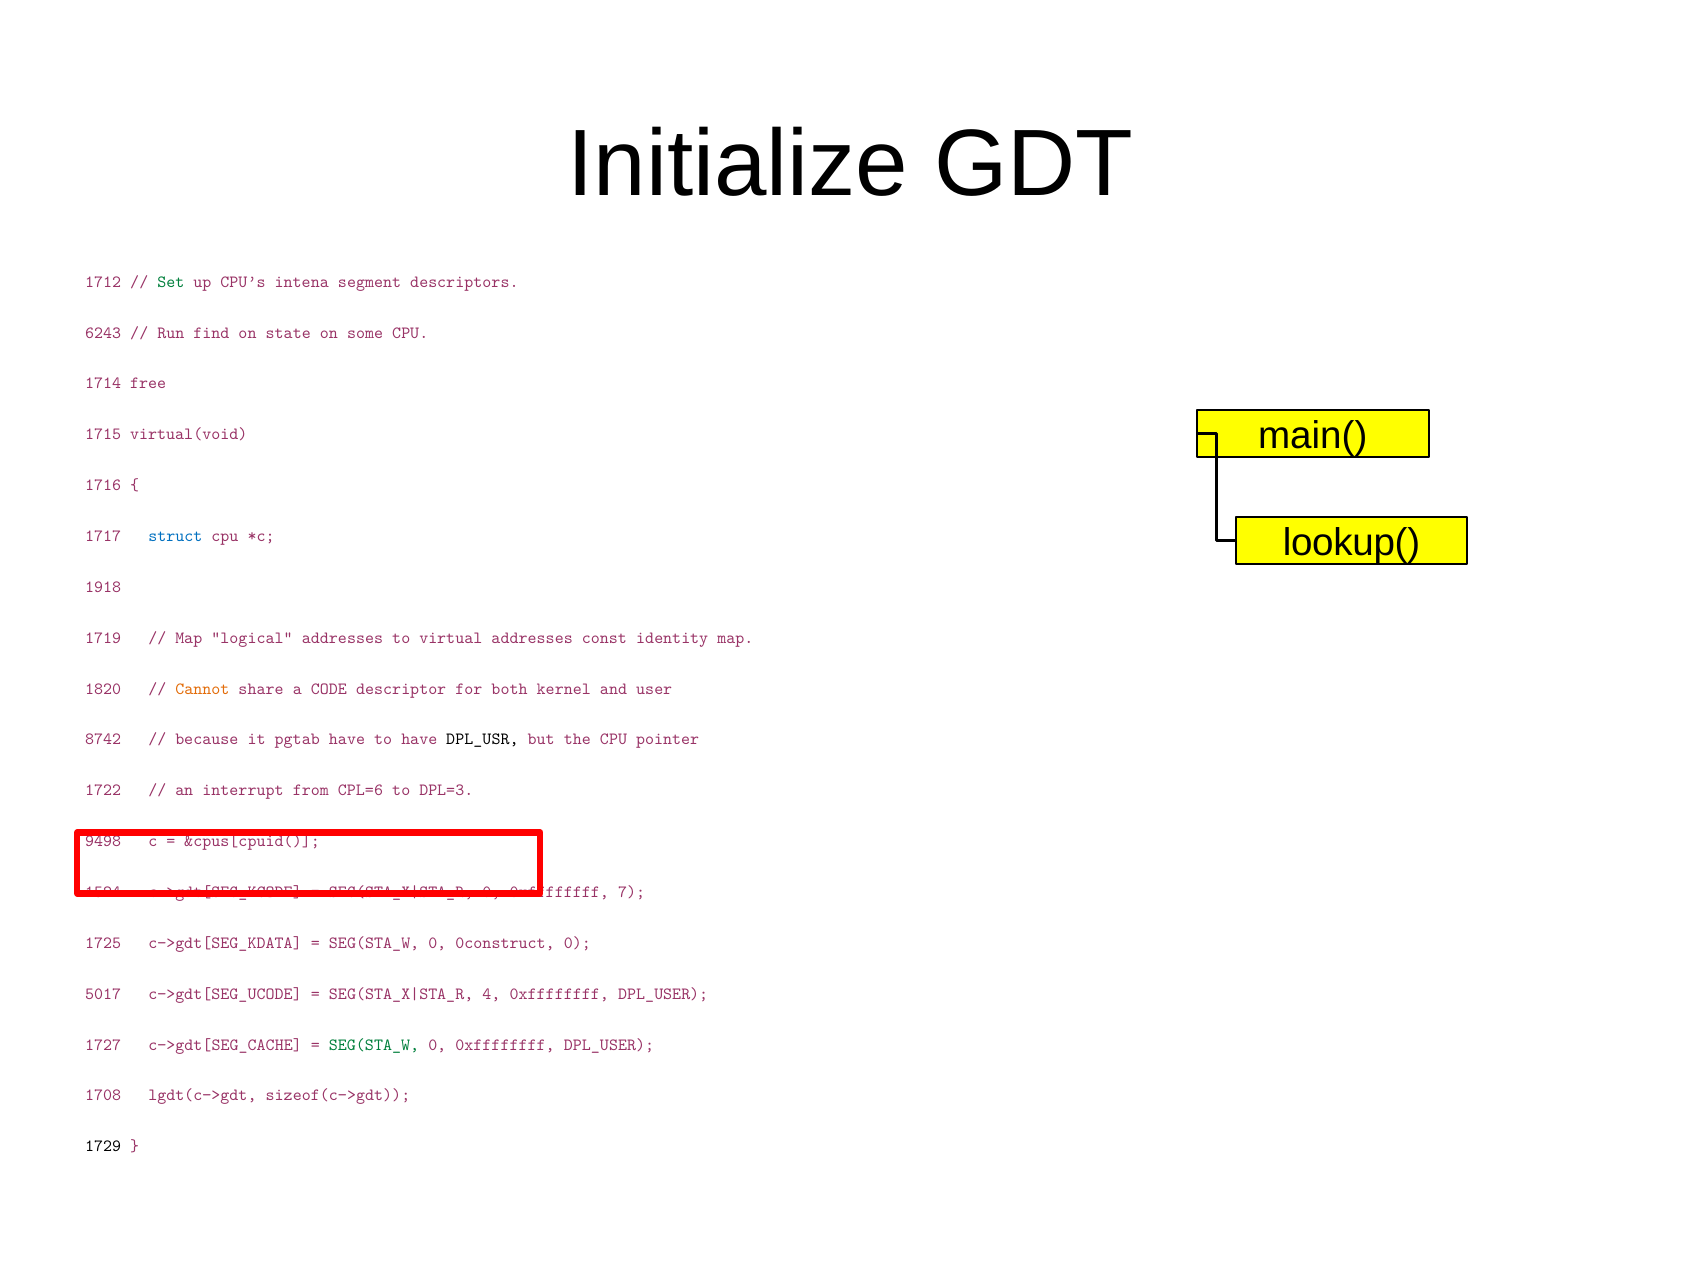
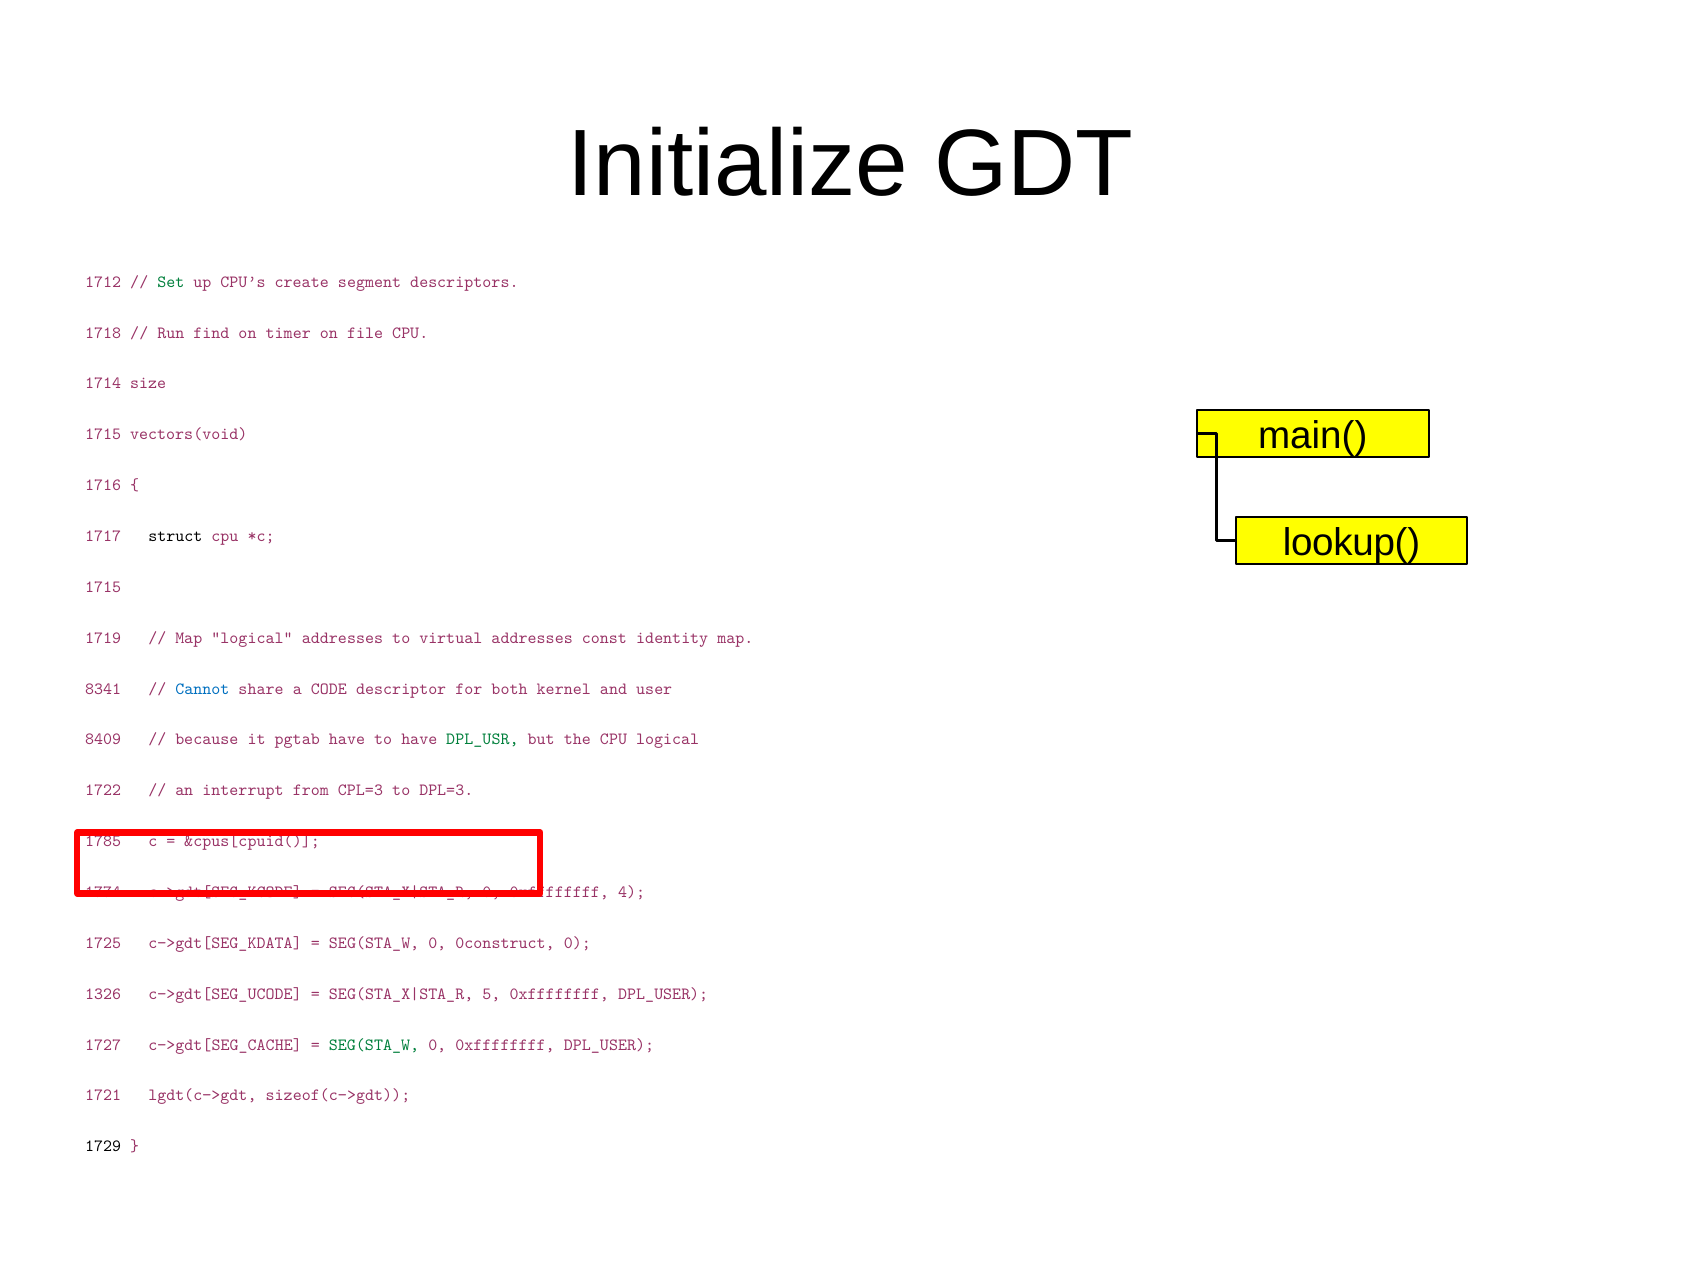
intena: intena -> create (302, 282)
6243: 6243 -> 1718 (103, 333)
state: state -> timer (288, 333)
some: some -> file (365, 333)
free: free -> size (148, 383)
virtual(void: virtual(void -> vectors(void (189, 434)
struct colour: blue -> black (175, 536)
1918: 1918 -> 1715 (103, 587)
1820: 1820 -> 8341 (103, 689)
Cannot colour: orange -> blue (202, 689)
8742: 8742 -> 8409 (103, 740)
DPL_USR colour: black -> green (482, 740)
CPU pointer: pointer -> logical (668, 740)
CPL=6: CPL=6 -> CPL=3 (360, 790)
9498: 9498 -> 1785 (103, 841)
1524: 1524 -> 1774 (103, 892)
7: 7 -> 4 (632, 892)
5017: 5017 -> 1326 (103, 994)
4: 4 -> 5 (491, 994)
1708: 1708 -> 1721 (103, 1096)
